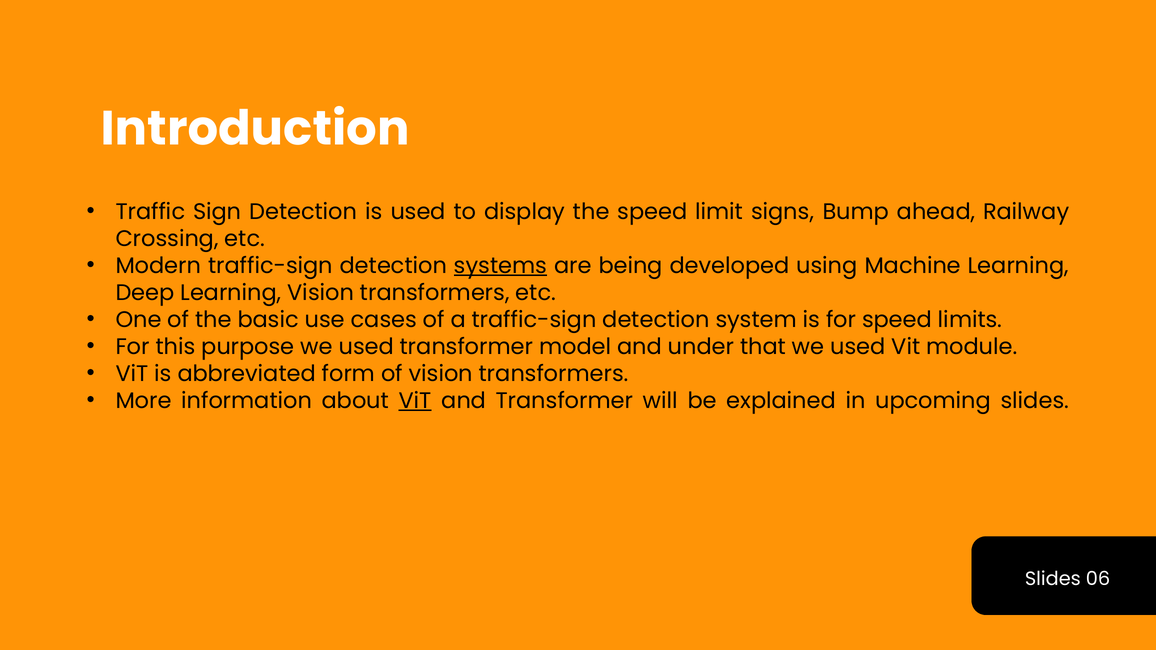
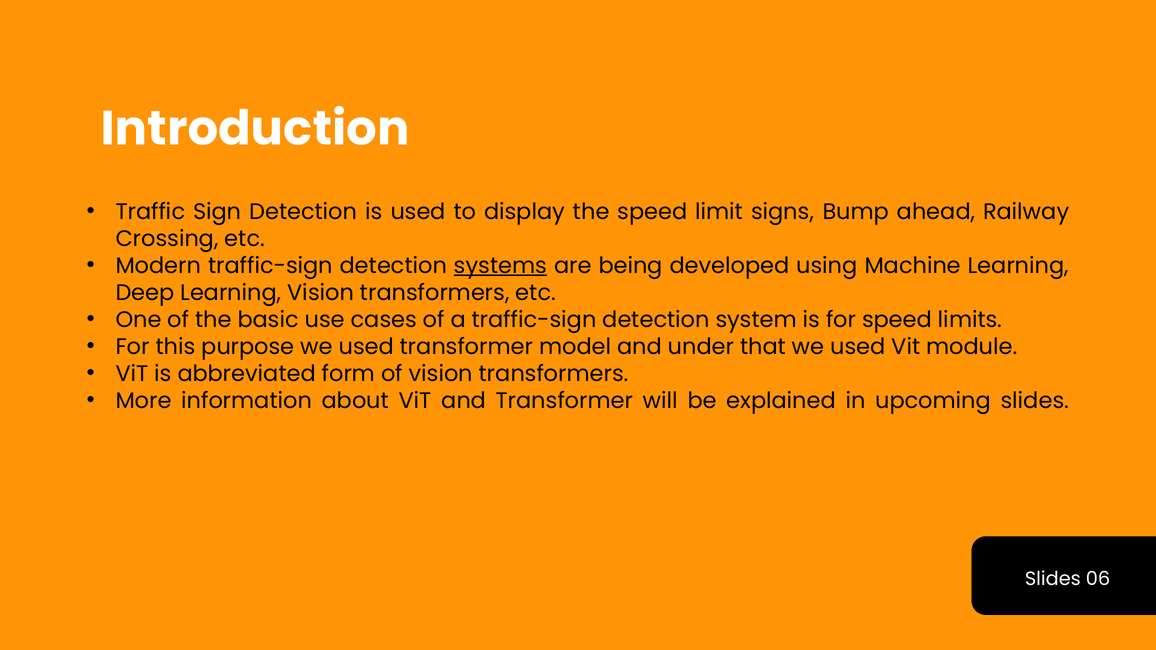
ViT underline: present -> none (415, 401)
